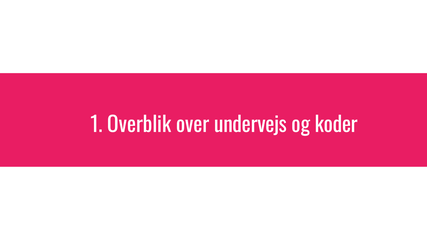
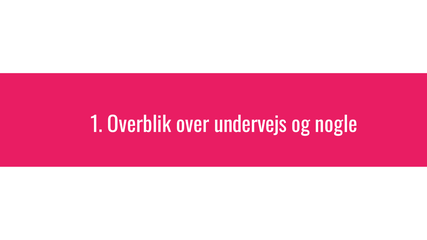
koder: koder -> nogle (336, 125)
